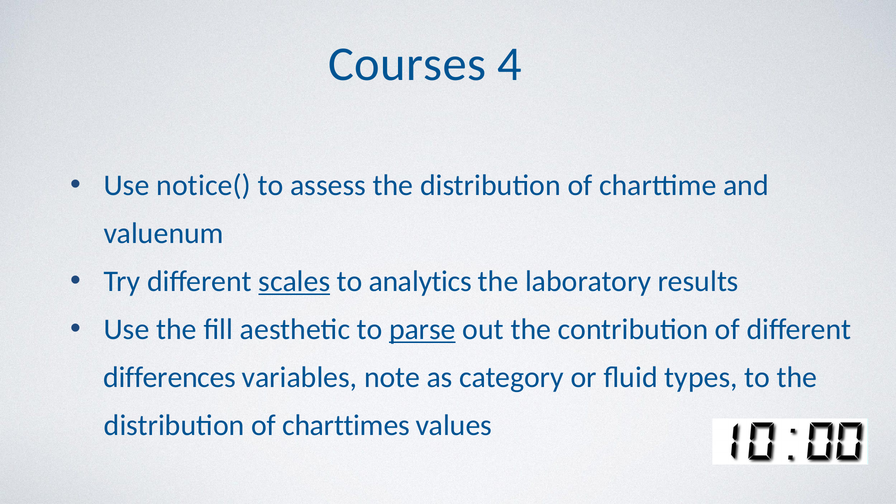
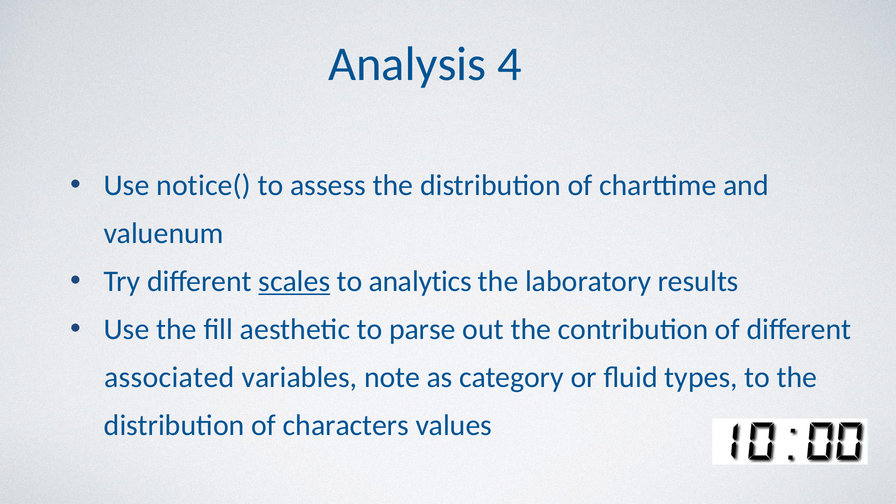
Courses: Courses -> Analysis (407, 64)
parse underline: present -> none (422, 329)
differences: differences -> associated (169, 377)
charttimes: charttimes -> characters (346, 425)
